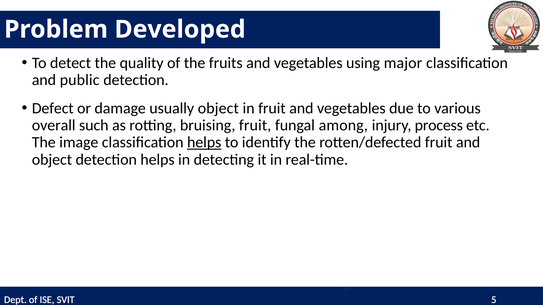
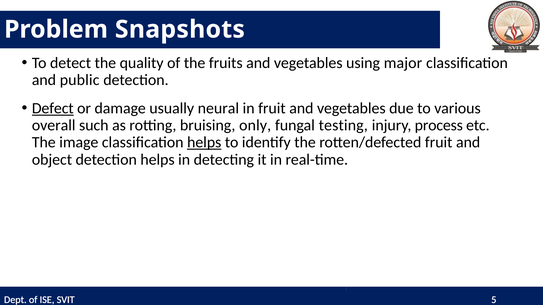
Developed: Developed -> Snapshots (180, 29)
Defect underline: none -> present (53, 108)
usually object: object -> neural (218, 108)
bruising fruit: fruit -> only (255, 126)
among: among -> testing (343, 126)
